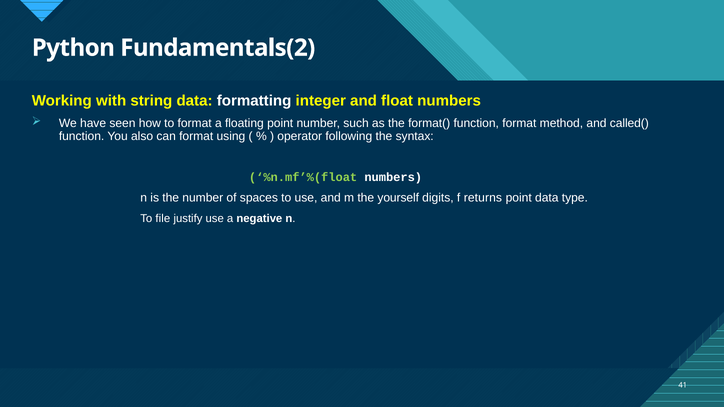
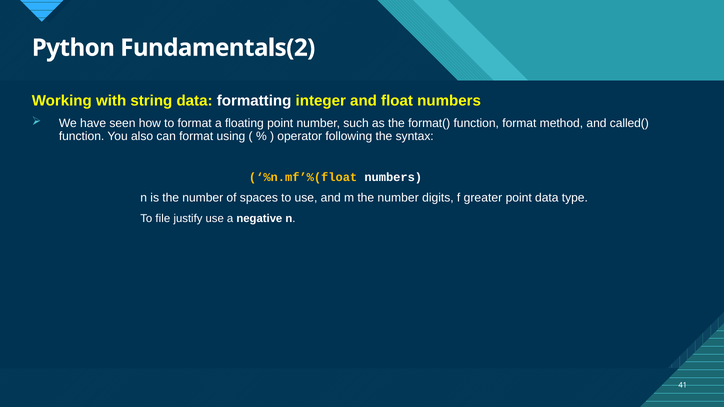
%n.mf’%(float colour: light green -> yellow (303, 177)
m the yourself: yourself -> number (398, 198)
returns: returns -> greater (483, 198)
